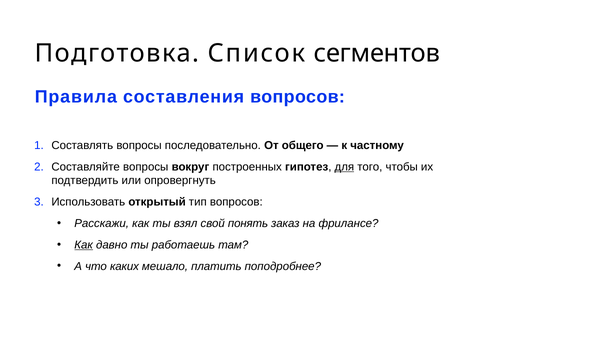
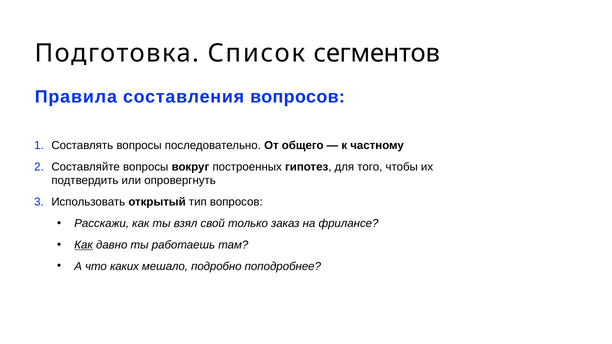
для underline: present -> none (344, 167)
понять: понять -> только (248, 224)
платить: платить -> подробно (216, 266)
